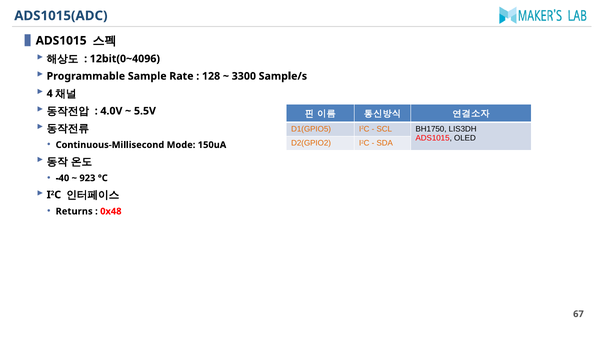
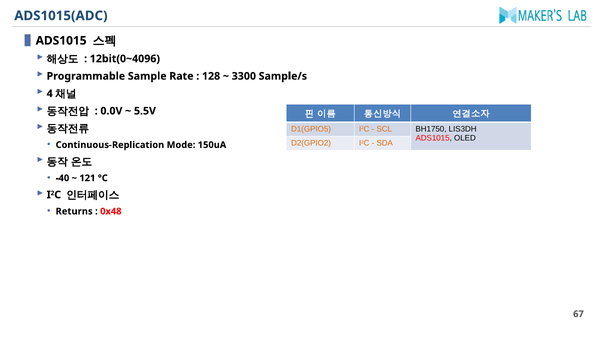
4.0V: 4.0V -> 0.0V (111, 111)
Continuous-Millisecond: Continuous-Millisecond -> Continuous-Replication (110, 145)
923: 923 -> 121 (87, 178)
